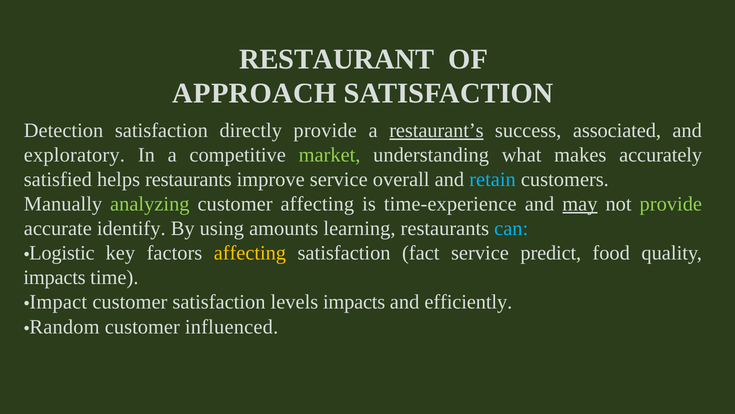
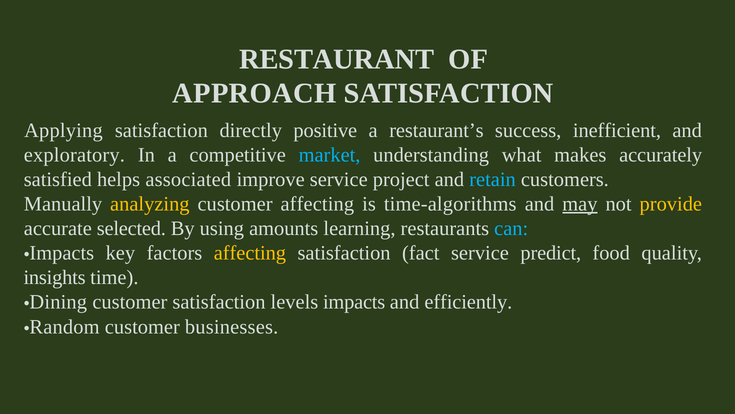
Detection: Detection -> Applying (63, 130)
directly provide: provide -> positive (325, 130)
restaurant’s underline: present -> none (436, 130)
associated: associated -> inefficient (617, 130)
market colour: light green -> light blue (330, 155)
helps restaurants: restaurants -> associated (188, 179)
overall: overall -> project (401, 179)
analyzing colour: light green -> yellow (150, 204)
time-experience: time-experience -> time-algorithms (450, 204)
provide colour: light green -> yellow (671, 204)
identify: identify -> selected (131, 228)
Logistic: Logistic -> Impacts (62, 253)
impacts: impacts -> insights (55, 277)
Impact: Impact -> Dining (58, 302)
influenced: influenced -> businesses (232, 326)
